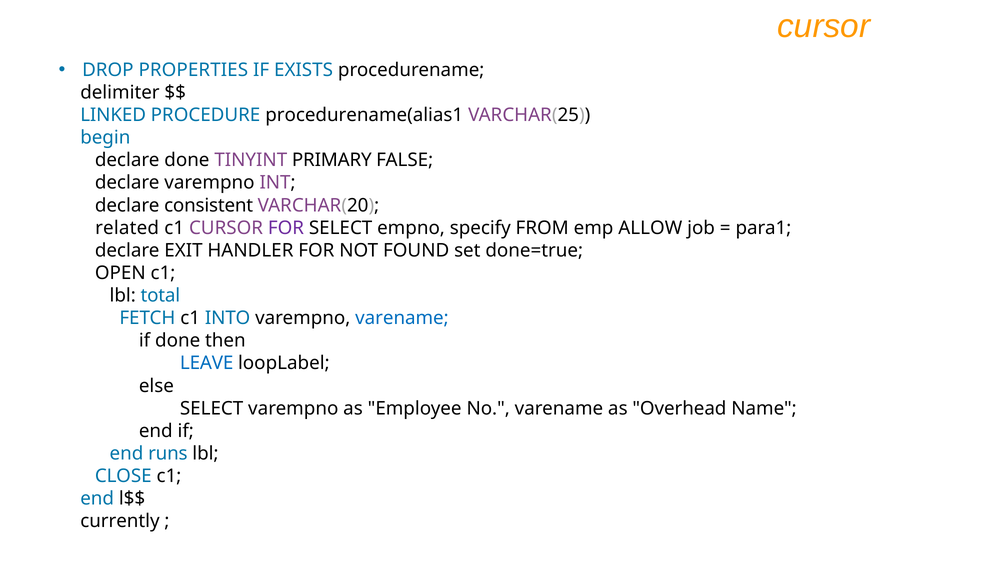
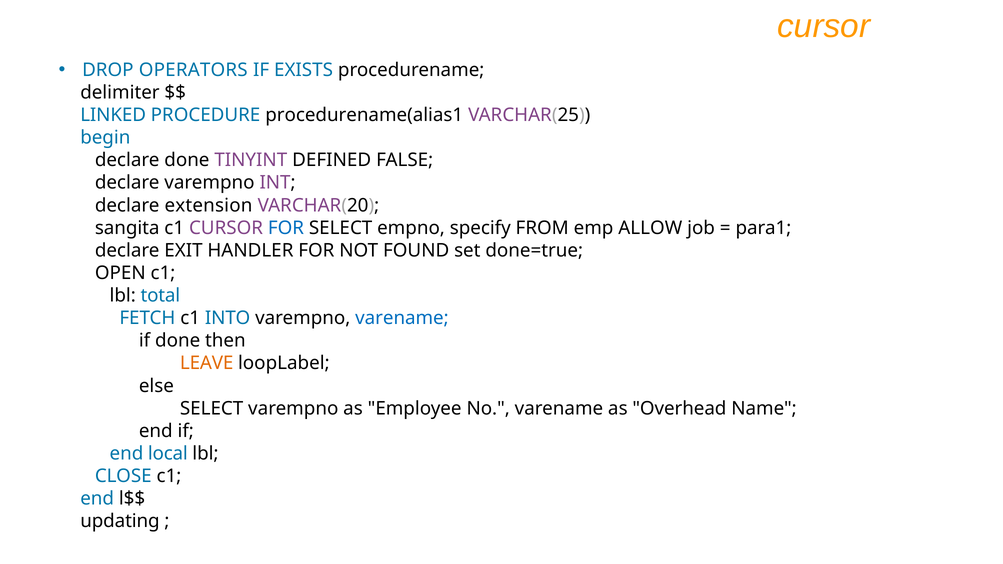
PROPERTIES: PROPERTIES -> OPERATORS (193, 70)
PRIMARY: PRIMARY -> DEFINED (332, 160)
consistent: consistent -> extension (208, 205)
related: related -> sangita (127, 228)
FOR colour: purple -> blue (286, 228)
LEAVE colour: blue -> orange (207, 363)
runs: runs -> local (168, 454)
currently: currently -> updating (120, 521)
